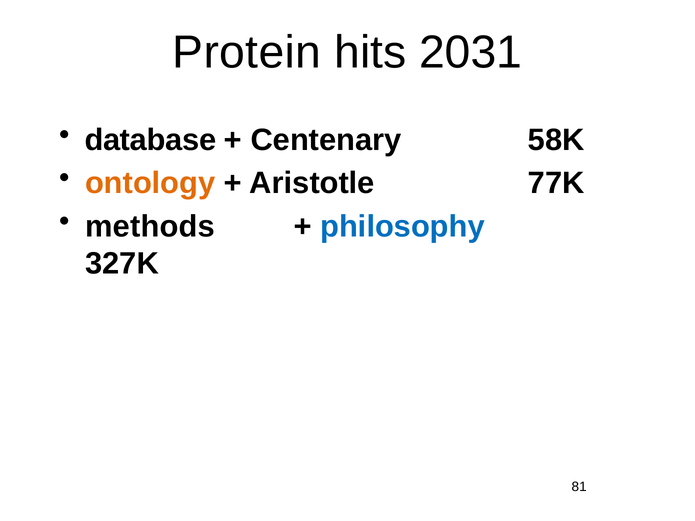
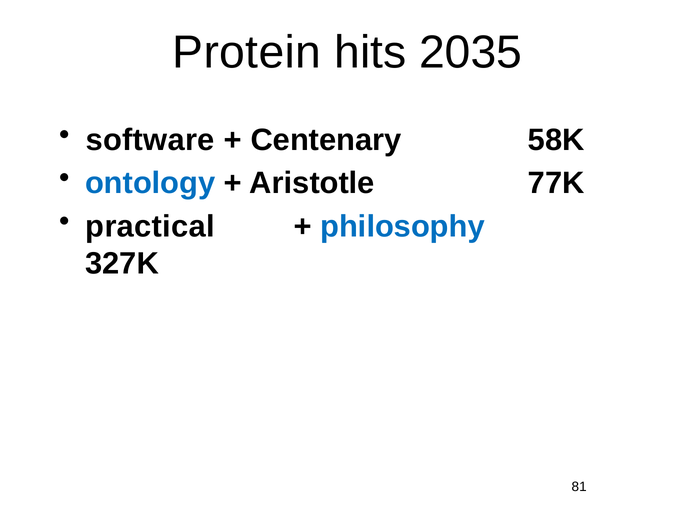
2031: 2031 -> 2035 (471, 52)
database: database -> software (150, 140)
ontology colour: orange -> blue (150, 183)
methods: methods -> practical (150, 227)
